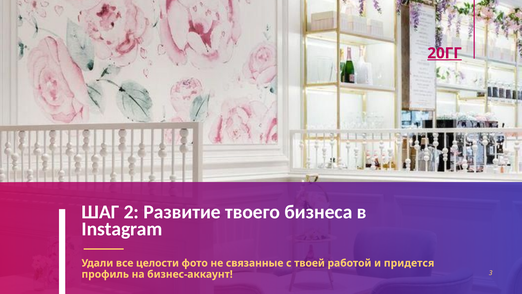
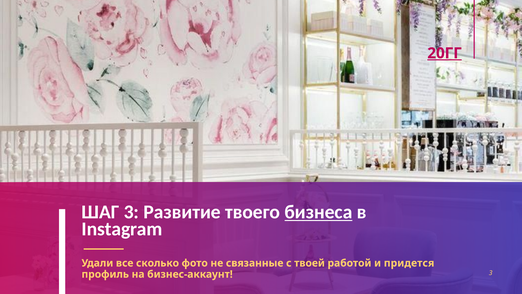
ШАГ 2: 2 -> 3 (131, 212)
бизнеса underline: none -> present (318, 212)
целости: целости -> сколько (158, 263)
